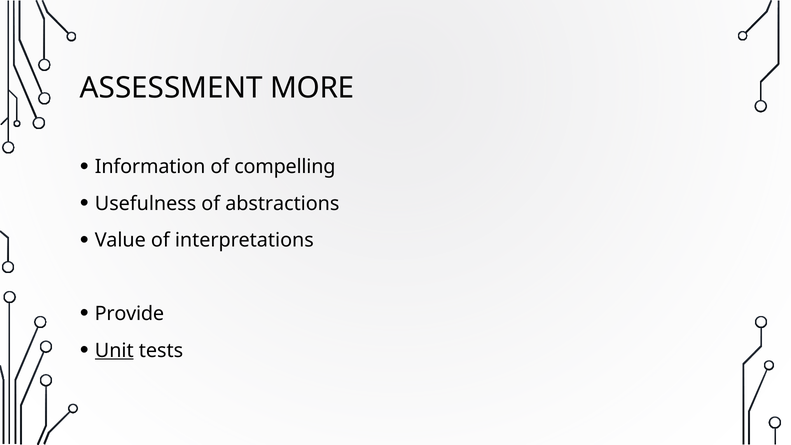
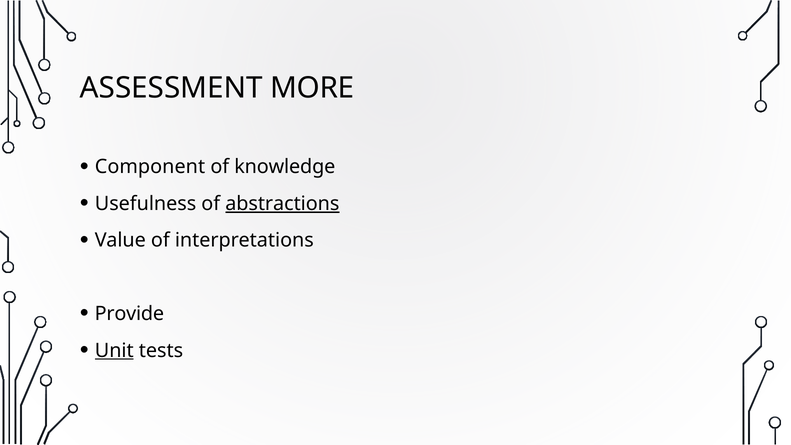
Information: Information -> Component (150, 167)
compelling: compelling -> knowledge (285, 167)
abstractions underline: none -> present (282, 204)
